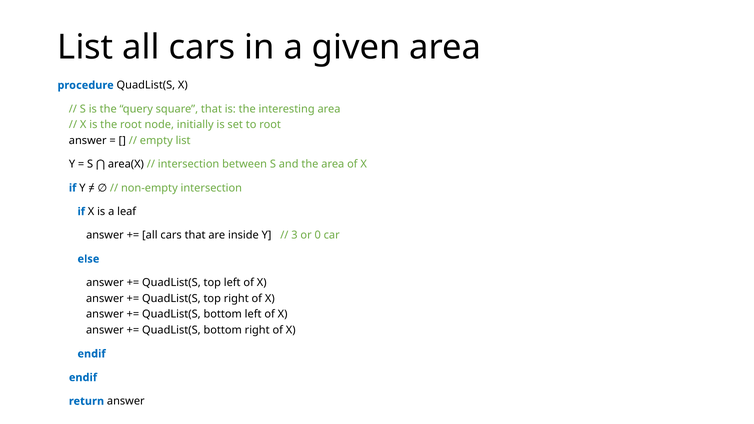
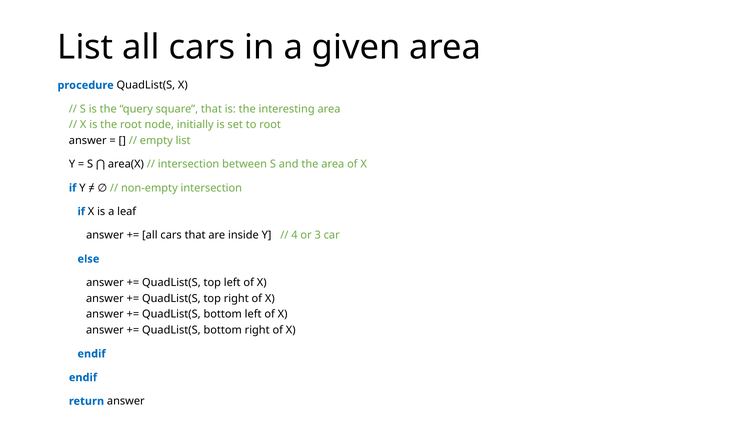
3: 3 -> 4 (294, 235)
0: 0 -> 3 (318, 235)
